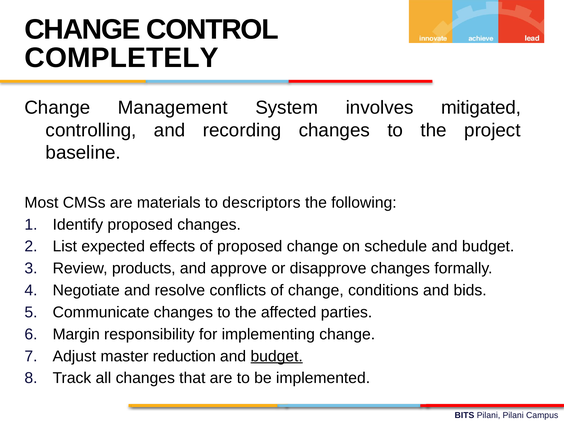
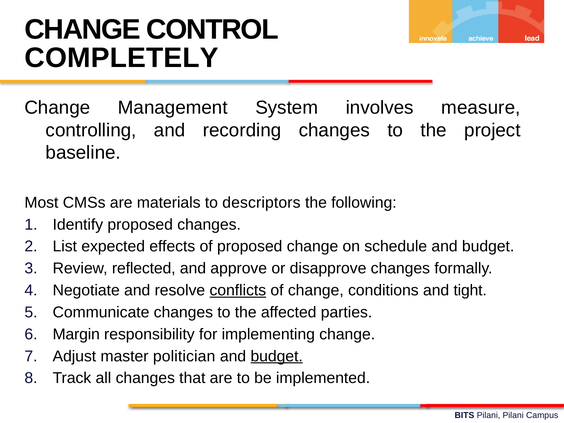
mitigated: mitigated -> measure (481, 108)
products: products -> reflected (144, 268)
conflicts underline: none -> present (238, 290)
bids: bids -> tight (470, 290)
reduction: reduction -> politician (184, 356)
